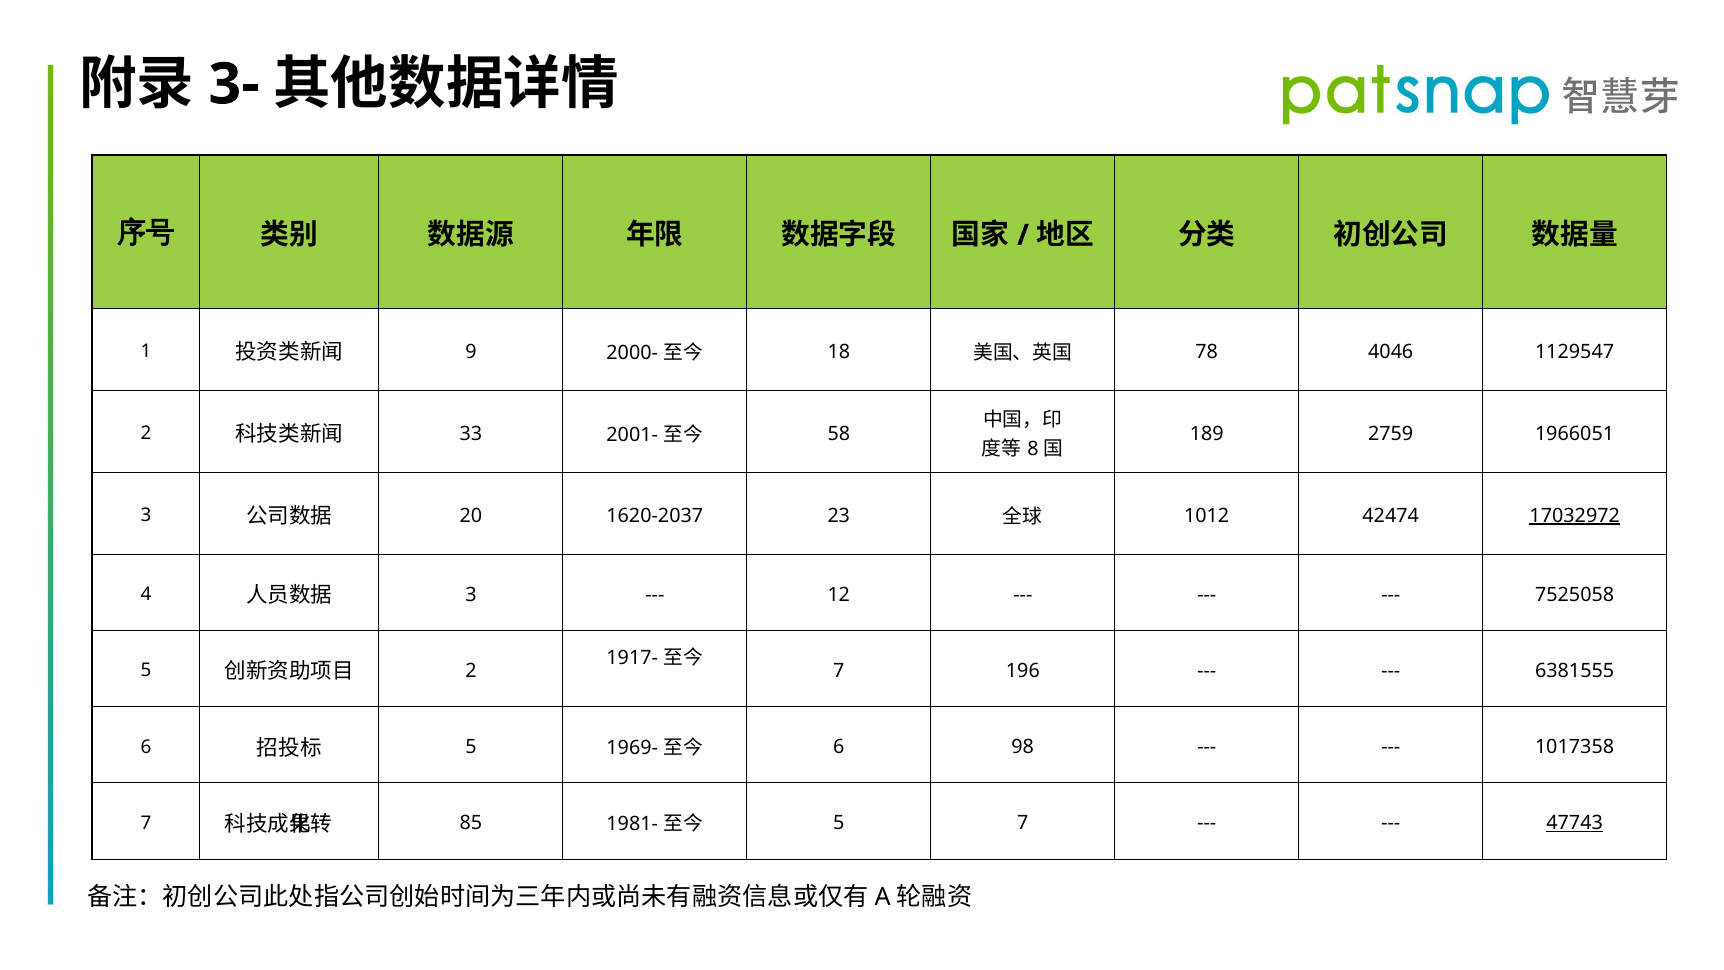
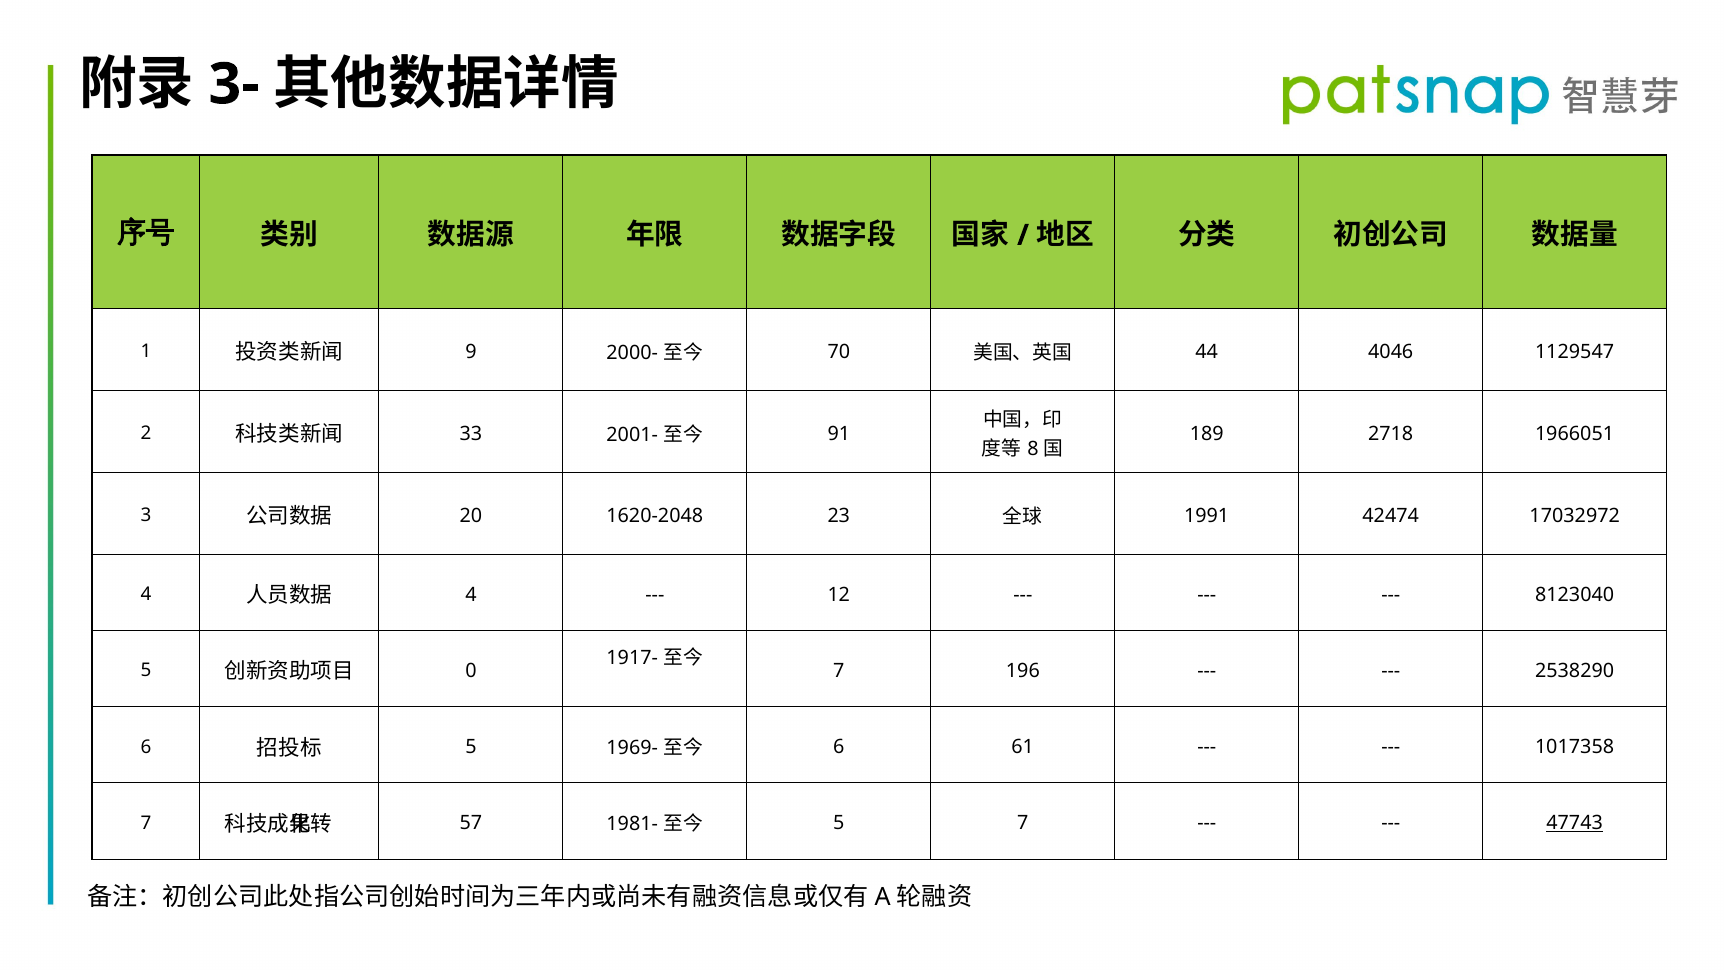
18: 18 -> 70 (839, 352)
78: 78 -> 44 (1207, 352)
2759: 2759 -> 2718 (1391, 434)
58: 58 -> 91 (839, 434)
1620-2037: 1620-2037 -> 1620-2048 (655, 515)
1012: 1012 -> 1991 (1207, 515)
17032972 underline: present -> none (1575, 515)
3: 3 -> 4 (471, 594)
7525058: 7525058 -> 8123040 (1575, 594)
6381555: 6381555 -> 2538290 (1575, 671)
2: 2 -> 0 (471, 671)
98: 98 -> 61 (1023, 747)
85: 85 -> 57 (471, 823)
